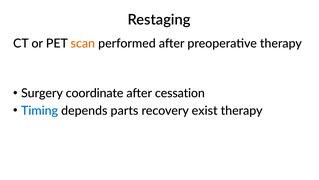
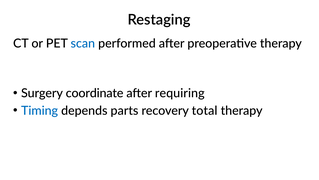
scan colour: orange -> blue (83, 43)
cessation: cessation -> requiring (180, 93)
exist: exist -> total (205, 110)
